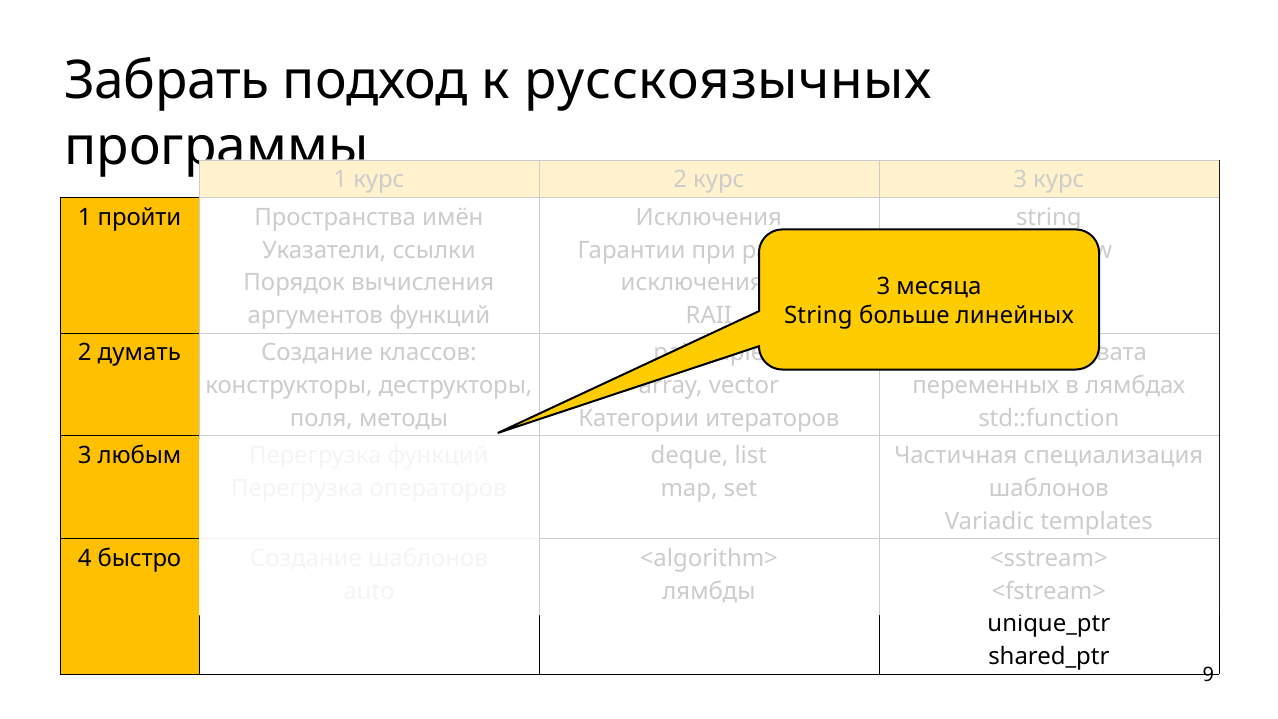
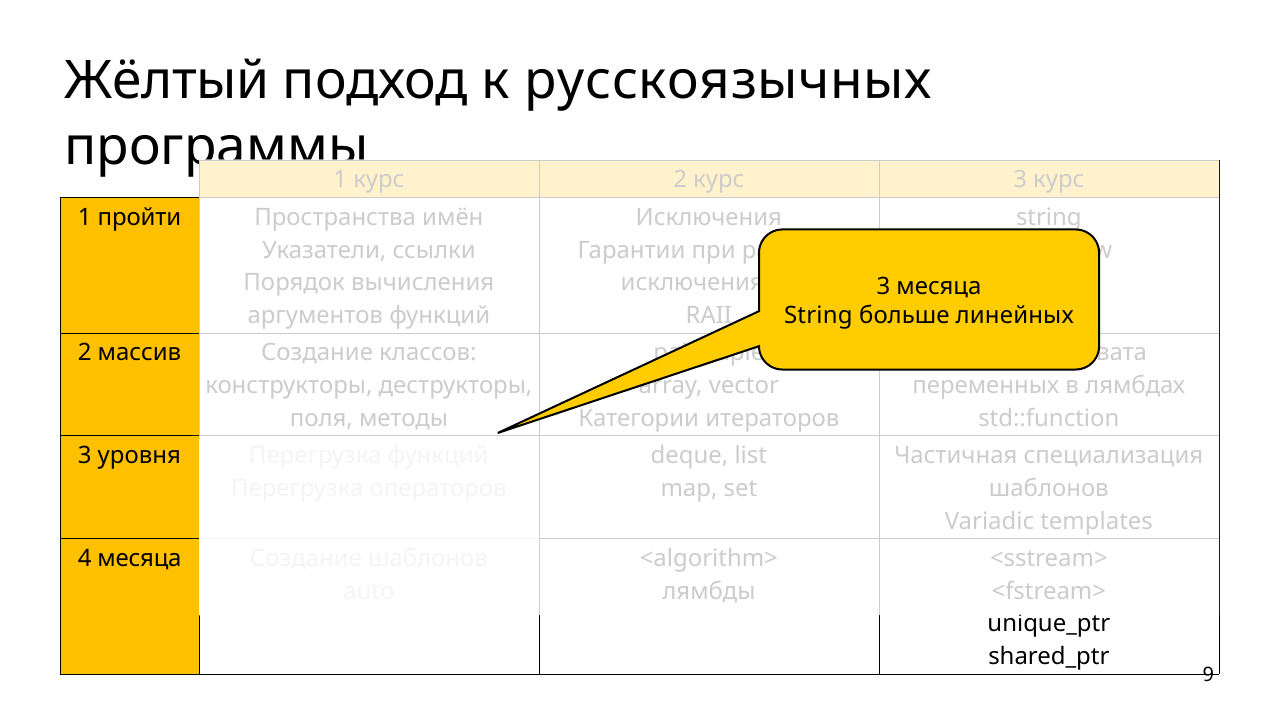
Забрать: Забрать -> Жёлтый (167, 81)
думать: думать -> массив (139, 353)
любым: любым -> уровня (139, 456)
4 быстро: быстро -> месяца (140, 559)
